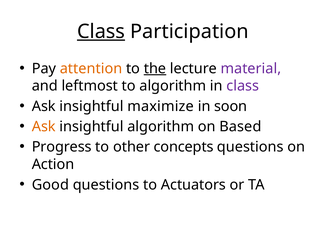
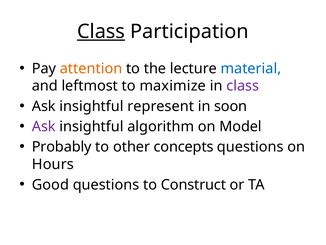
the underline: present -> none (155, 68)
material colour: purple -> blue (251, 68)
to algorithm: algorithm -> maximize (173, 86)
maximize: maximize -> represent (161, 106)
Ask colour: orange -> purple (44, 126)
Based: Based -> Model (241, 126)
Progress: Progress -> Probably (62, 147)
Action: Action -> Hours (53, 164)
Actuators: Actuators -> Construct (193, 184)
